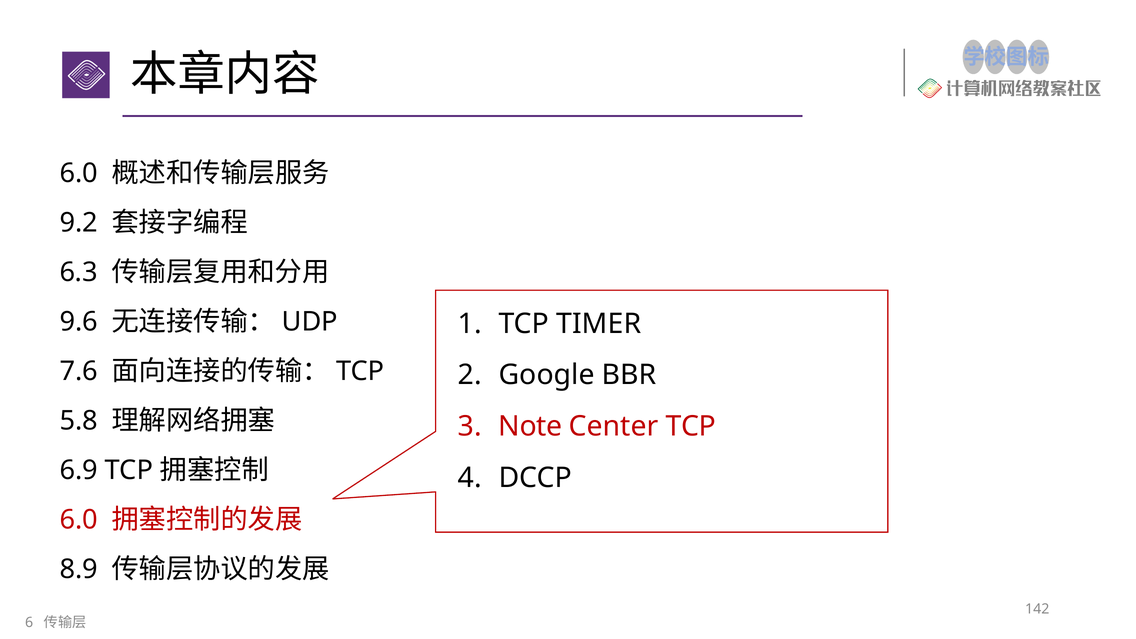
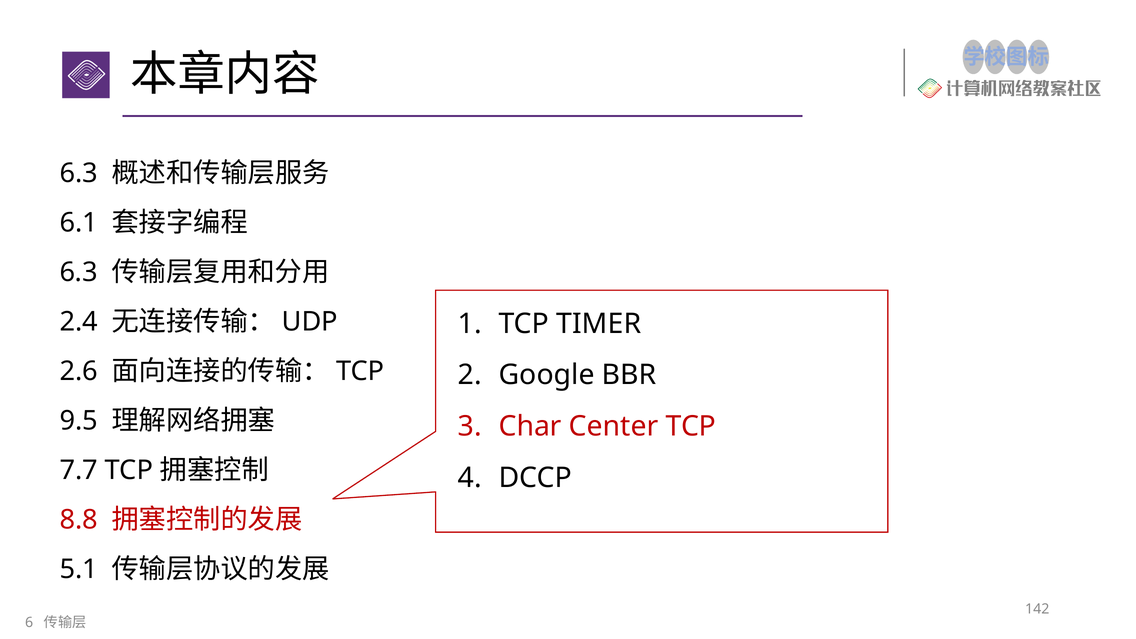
6.0: 6.0 -> 6.3 (79, 173)
9.2: 9.2 -> 6.1 (79, 223)
9.6: 9.6 -> 2.4 (79, 322)
7.6: 7.6 -> 2.6 (79, 371)
5.8: 5.8 -> 9.5 (79, 421)
Note: Note -> Char (530, 426)
6.9: 6.9 -> 7.7 (79, 470)
6.0: 6.0 -> 8.8 (79, 520)
8.9: 8.9 -> 5.1 (79, 569)
